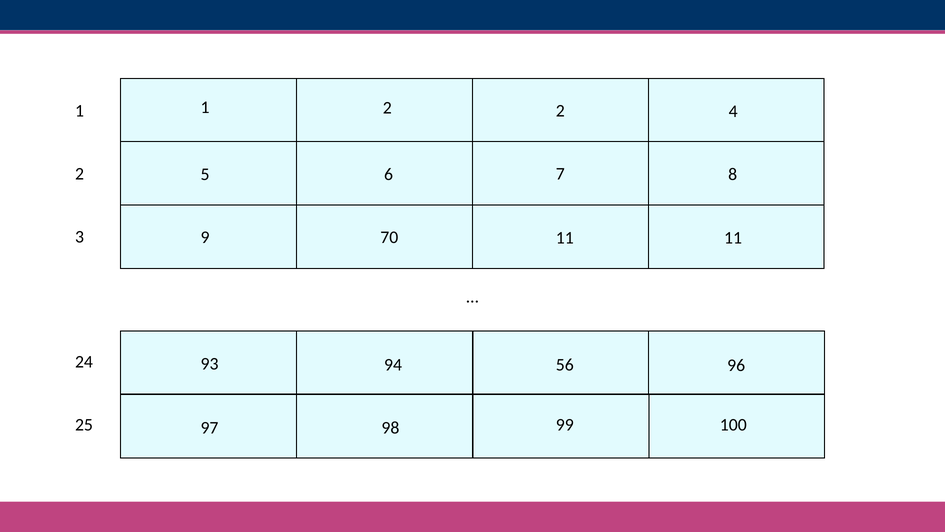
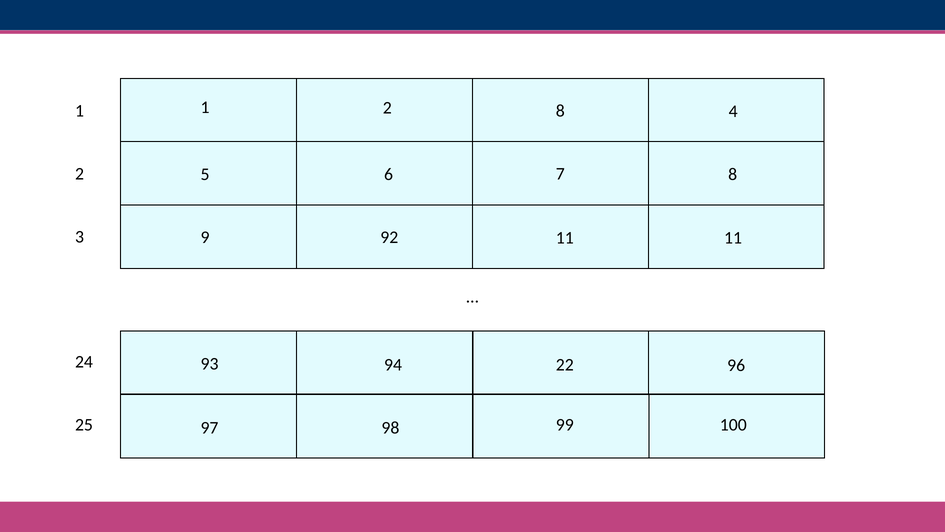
2 2: 2 -> 8 (560, 111)
70: 70 -> 92 (389, 237)
56: 56 -> 22 (565, 365)
